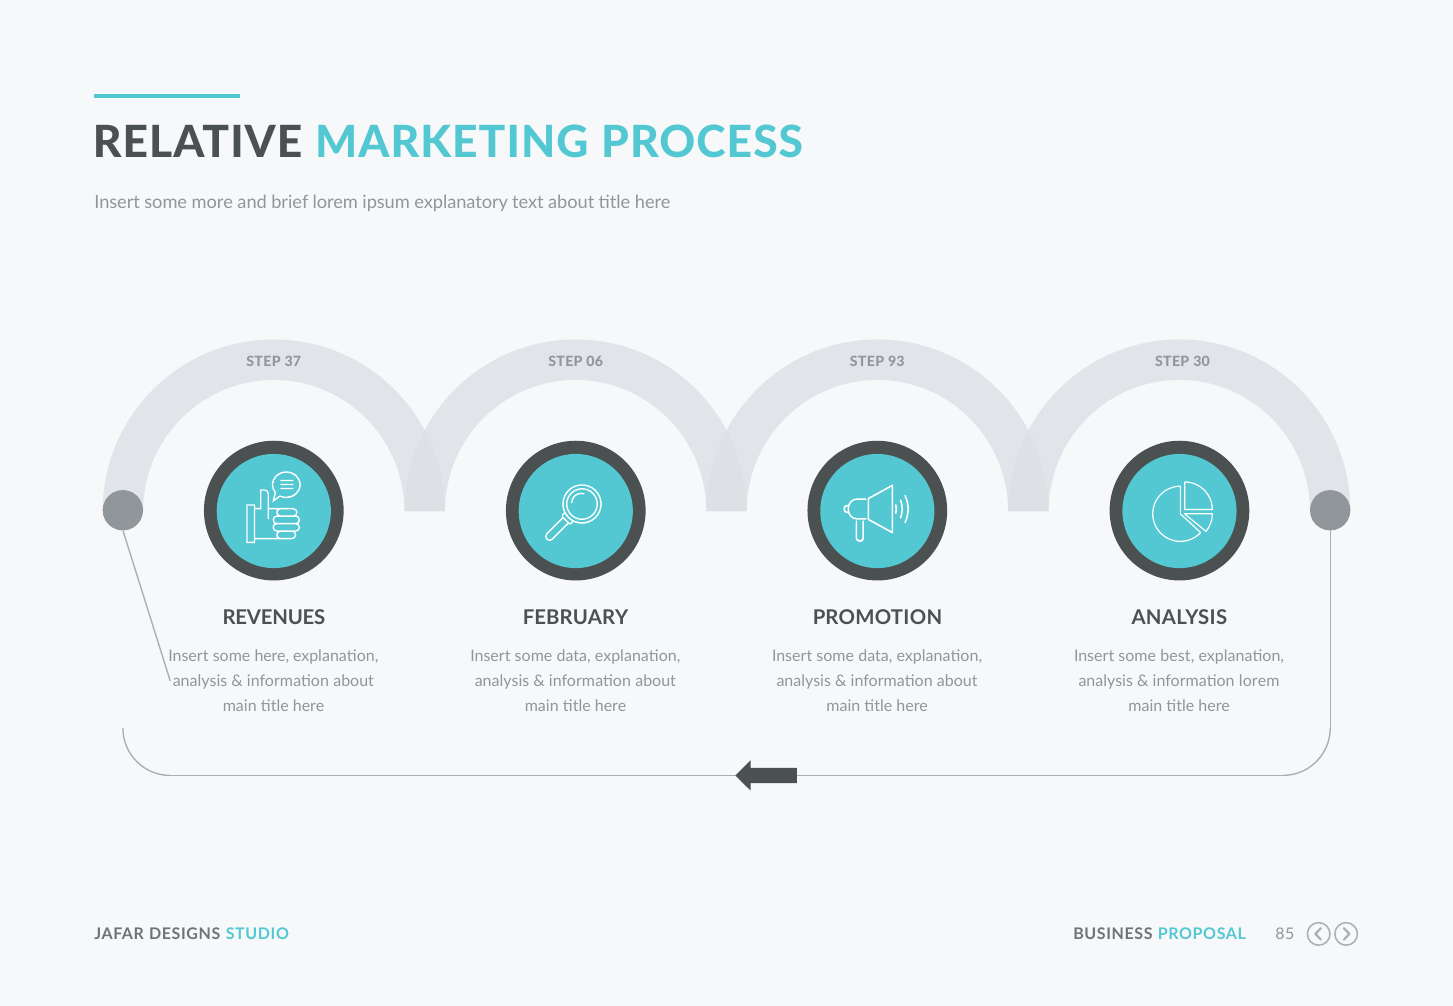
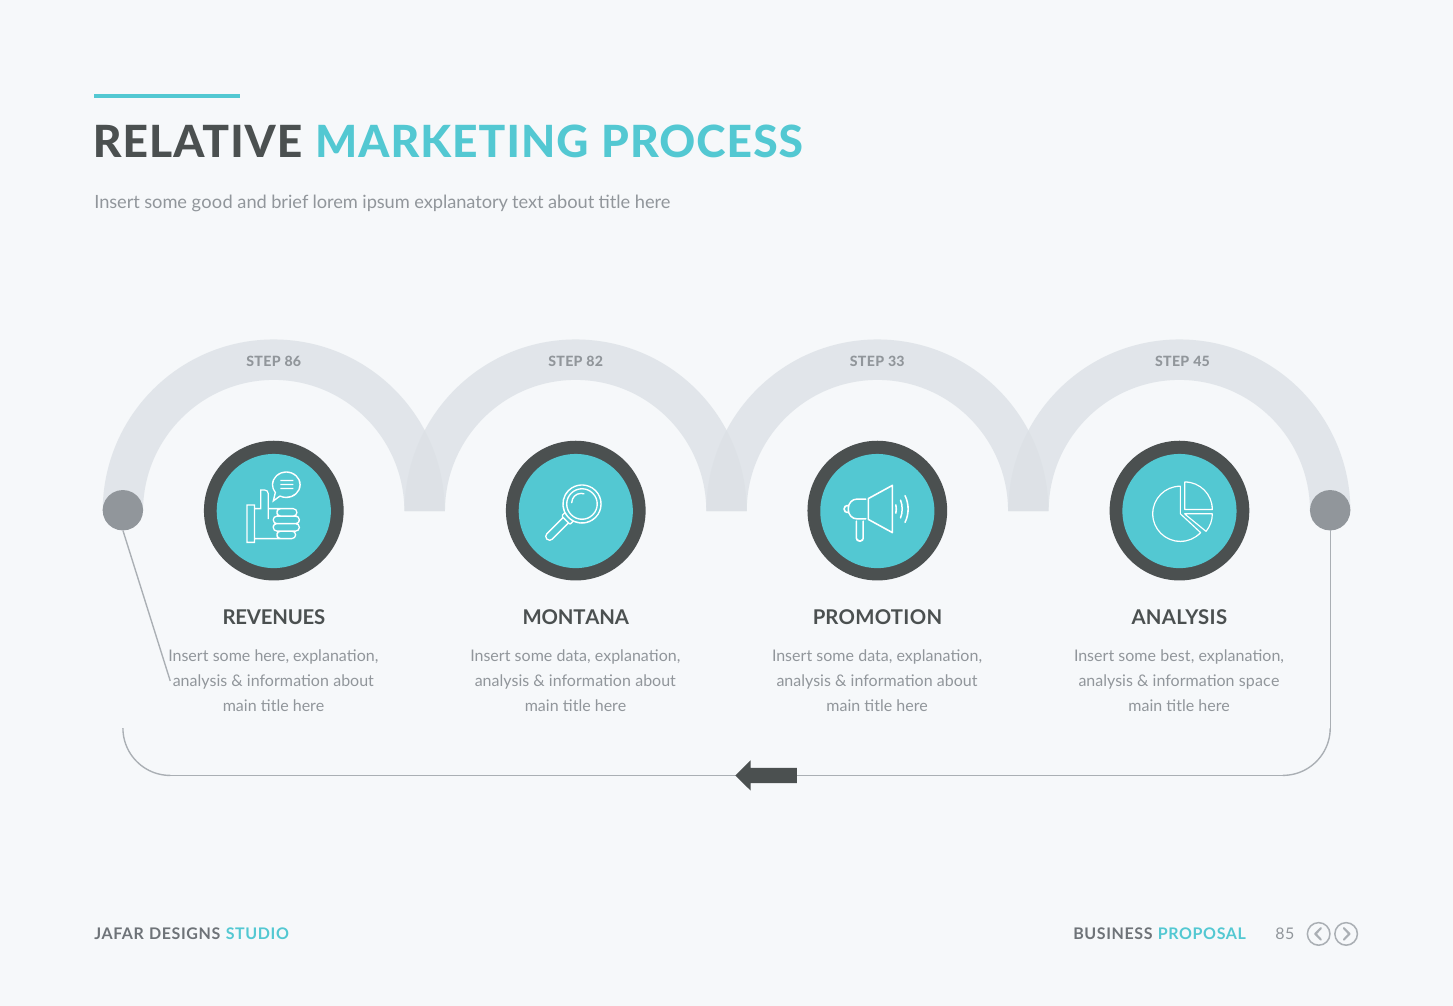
more: more -> good (212, 202)
37: 37 -> 86 (293, 362)
06: 06 -> 82 (595, 362)
93: 93 -> 33 (896, 362)
30: 30 -> 45 (1202, 362)
FEBRUARY: FEBRUARY -> MONTANA (576, 617)
information lorem: lorem -> space (1259, 681)
